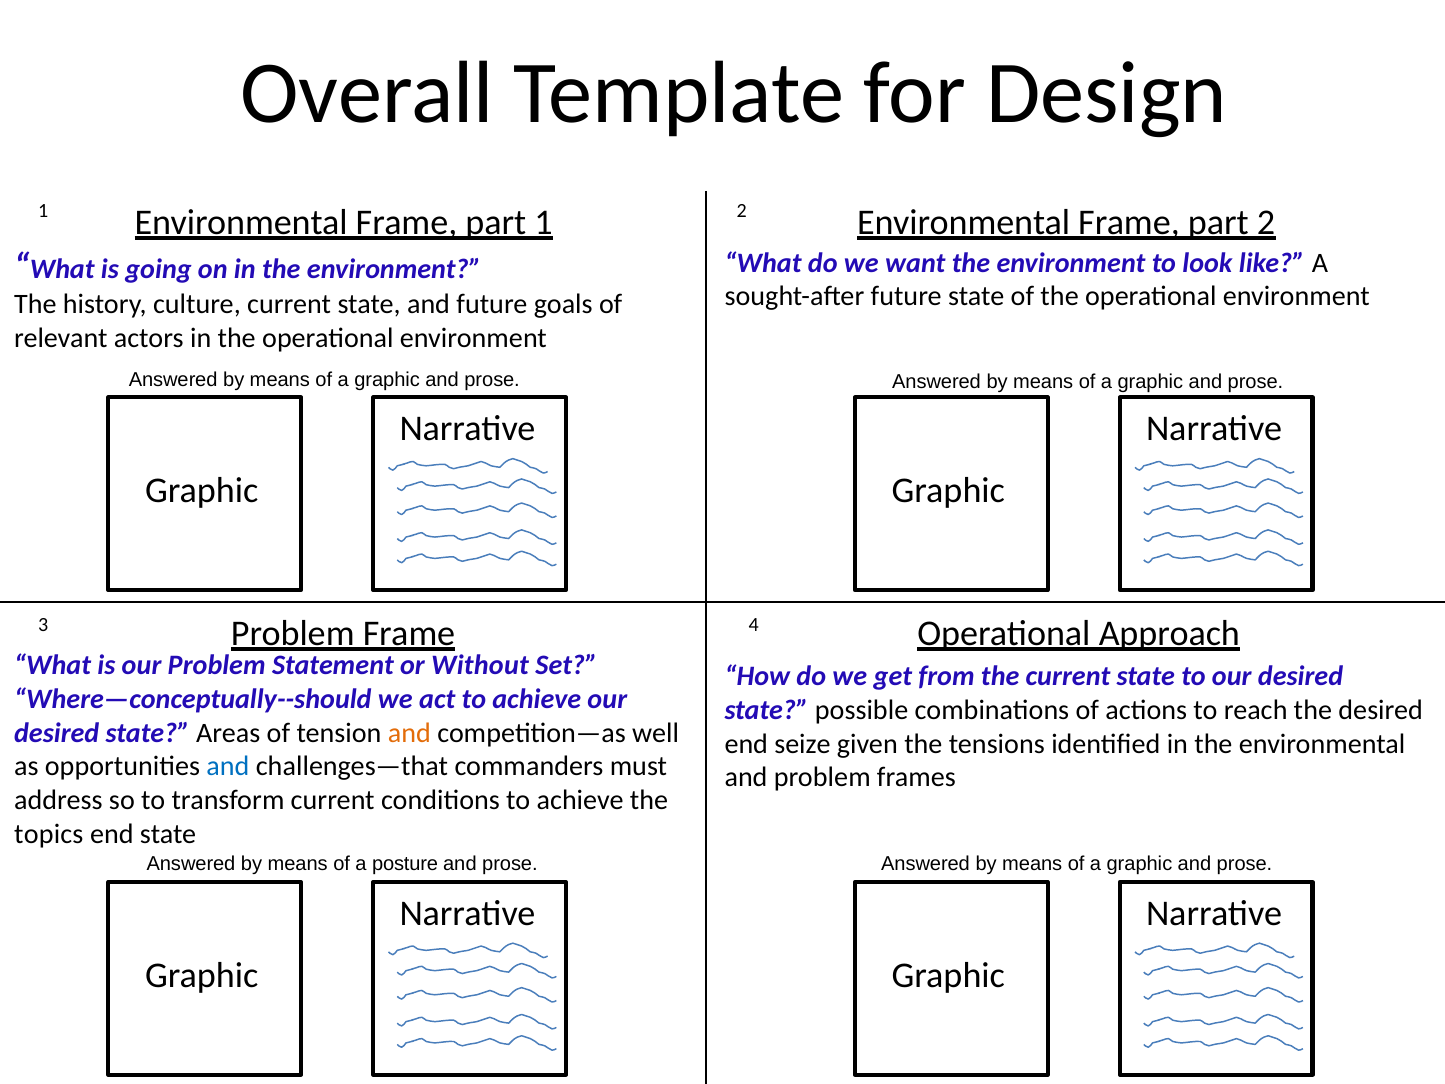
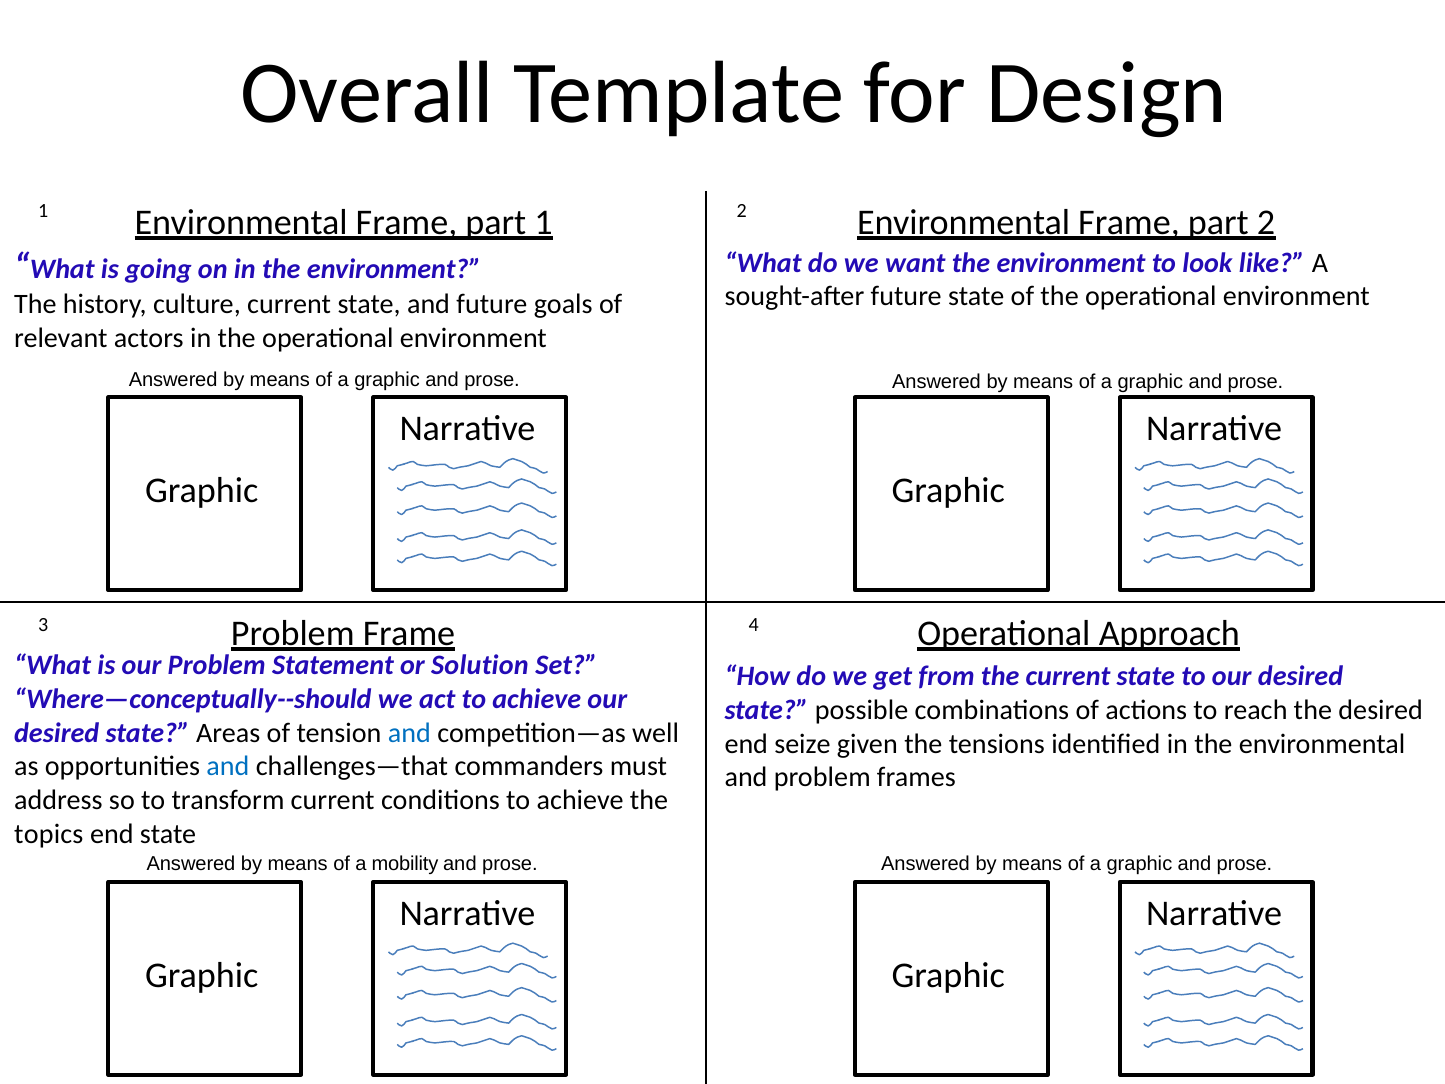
Without: Without -> Solution (480, 665)
and colour: orange -> blue (409, 733)
posture: posture -> mobility (405, 863)
